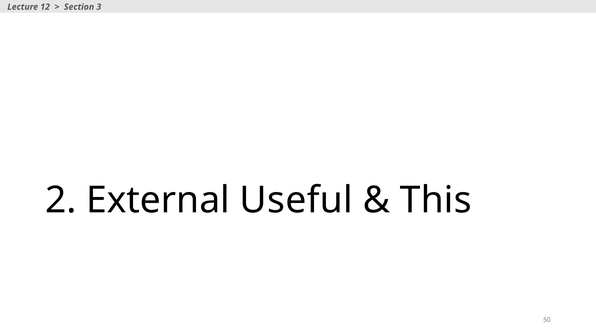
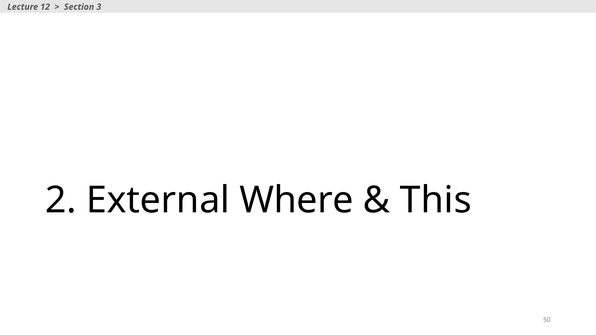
Useful: Useful -> Where (297, 200)
